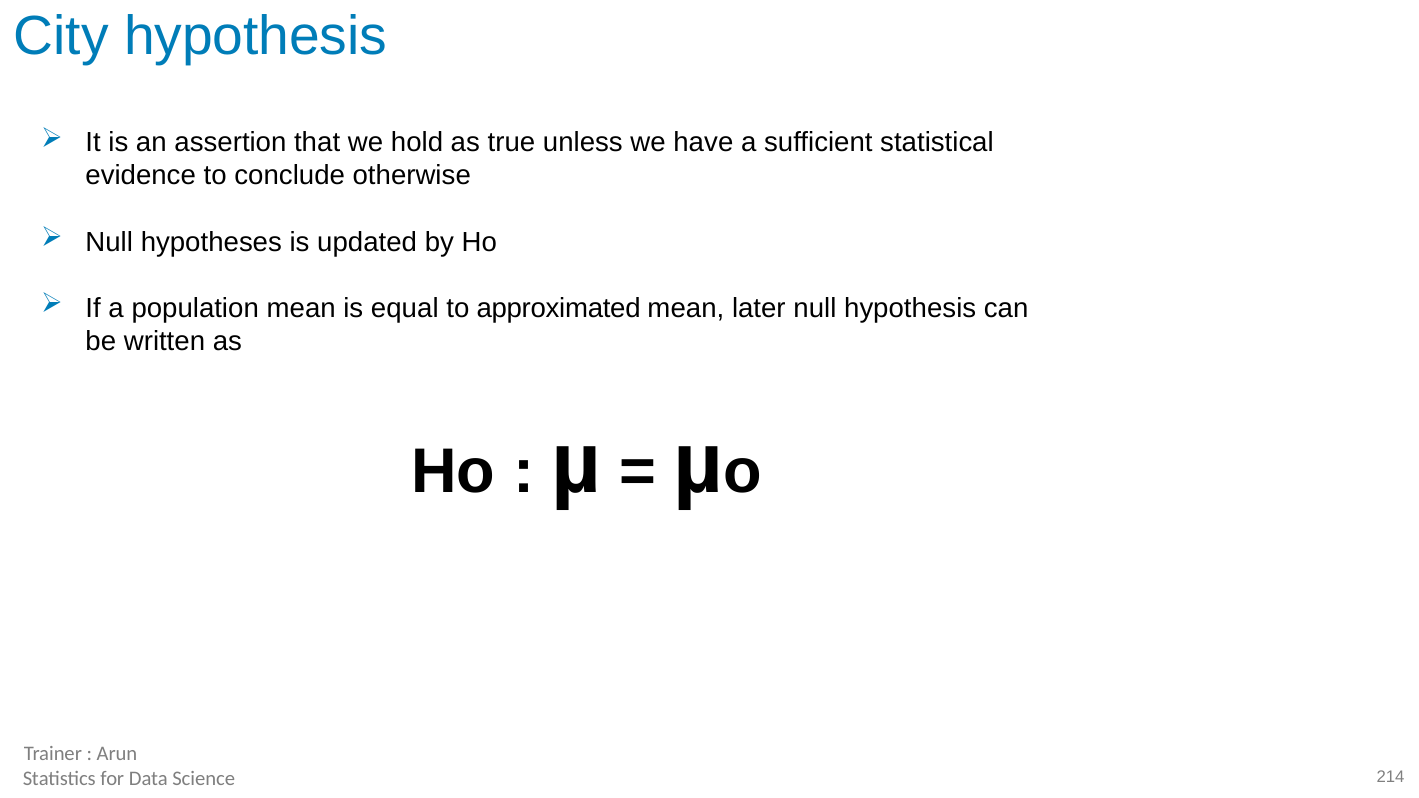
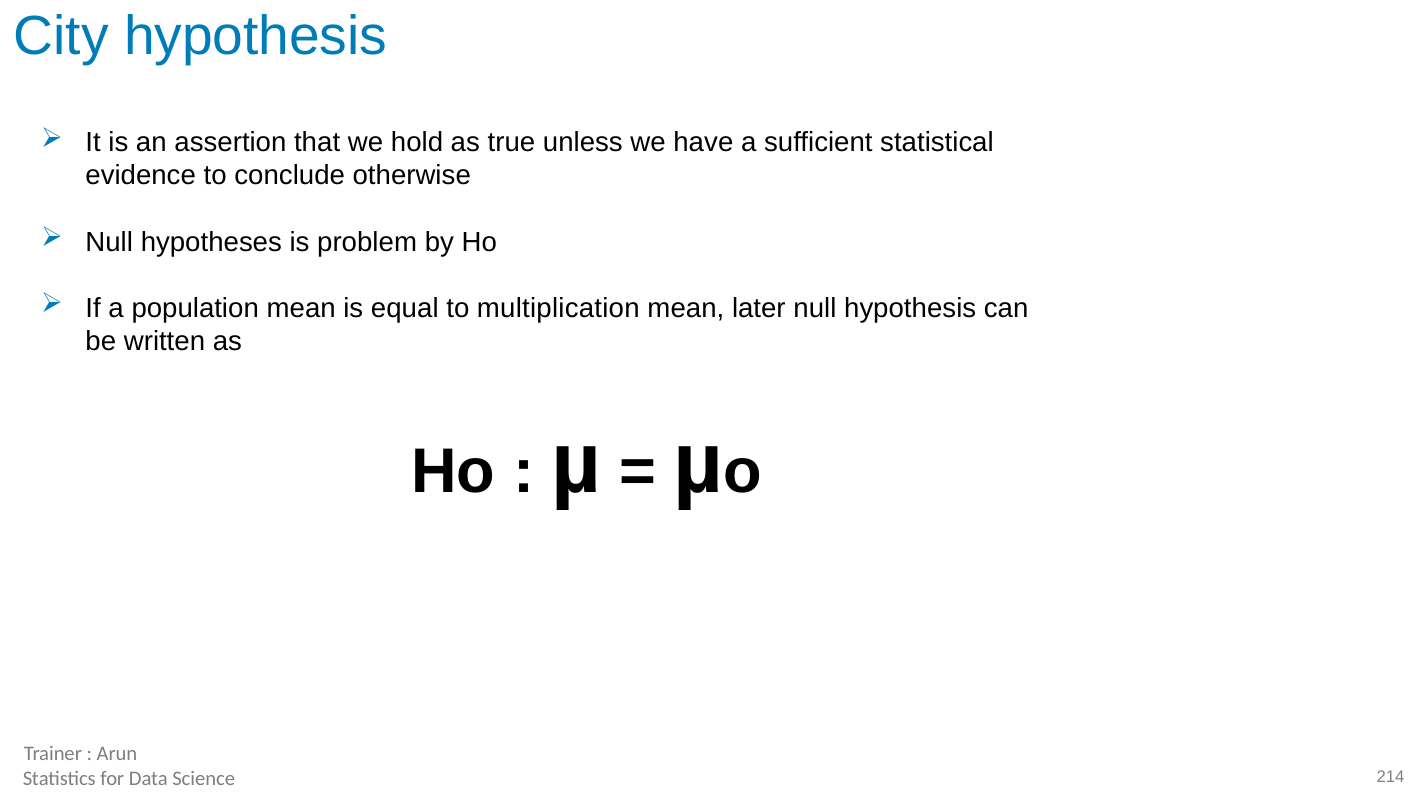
updated: updated -> problem (367, 242)
approximated: approximated -> multiplication (558, 308)
